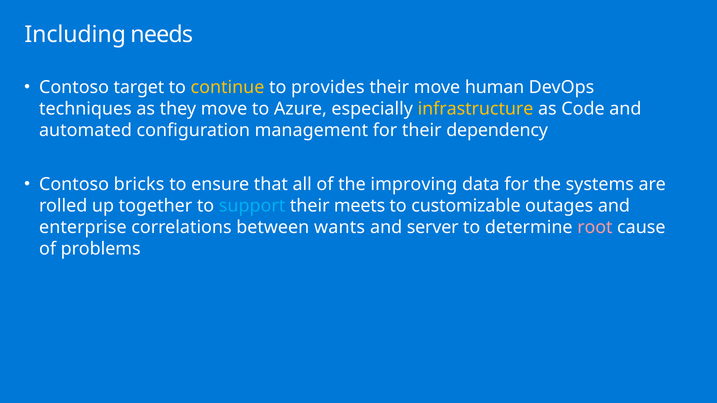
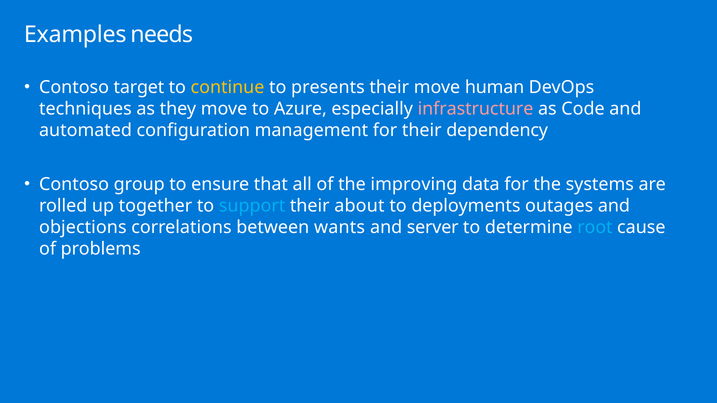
Including: Including -> Examples (75, 35)
provides: provides -> presents (328, 87)
infrastructure colour: yellow -> pink (476, 109)
bricks: bricks -> group (139, 185)
meets: meets -> about (359, 206)
customizable: customizable -> deployments (466, 206)
enterprise: enterprise -> objections (83, 228)
root colour: pink -> light blue (595, 228)
